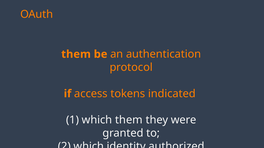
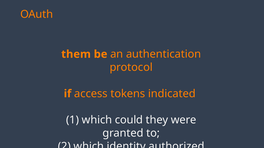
which them: them -> could (129, 120)
